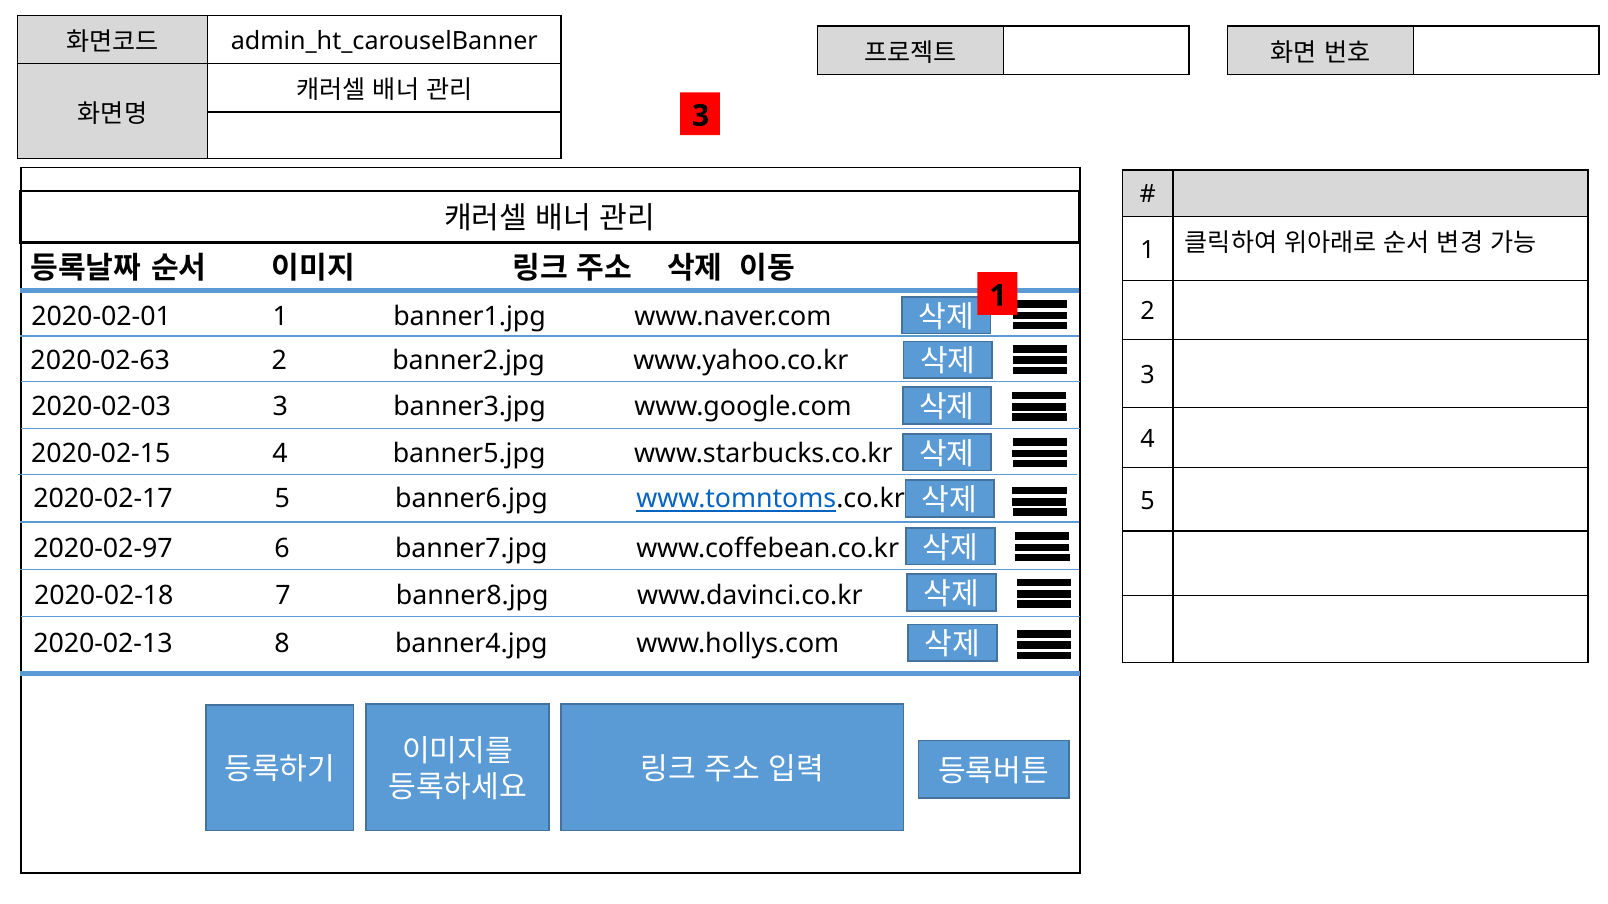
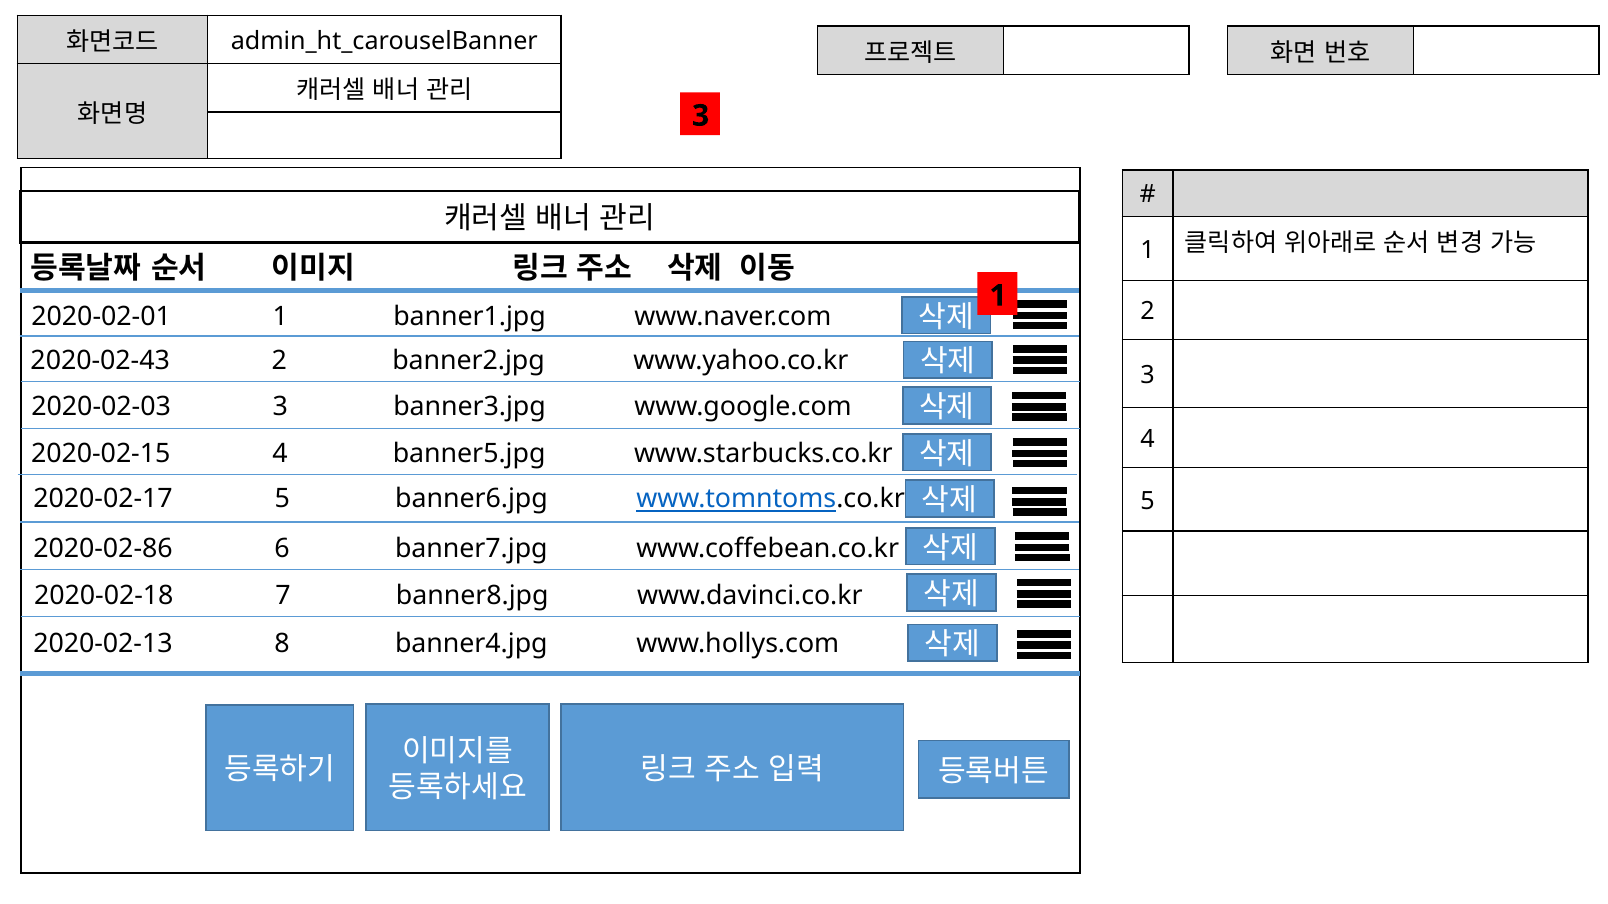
2020-02-63: 2020-02-63 -> 2020-02-43 (100, 361)
2020-02-97: 2020-02-97 -> 2020-02-86 (103, 549)
